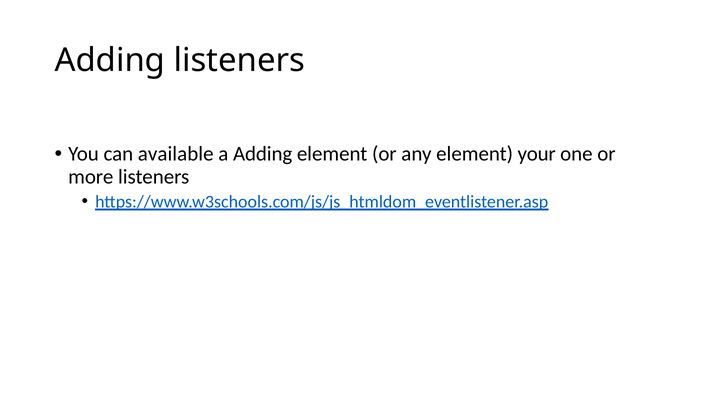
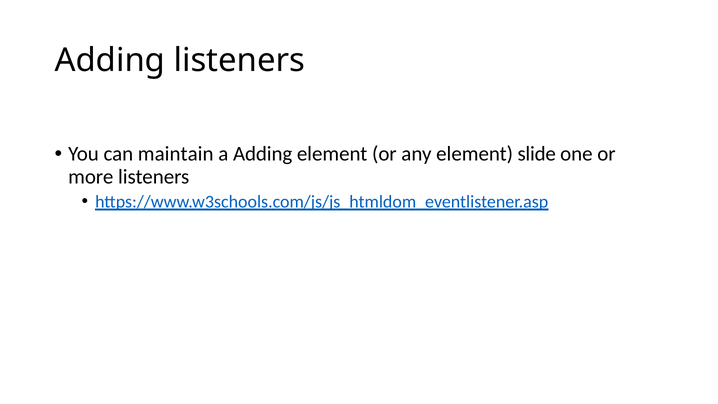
available: available -> maintain (176, 154)
your: your -> slide (537, 154)
